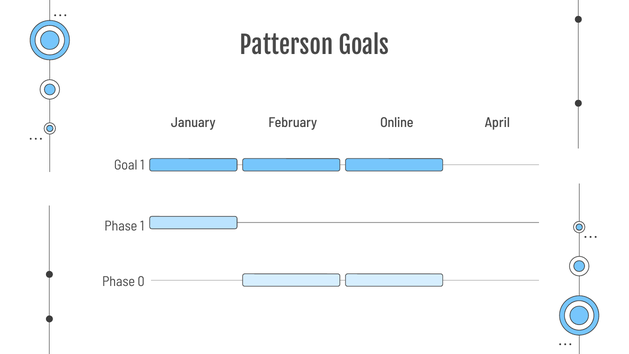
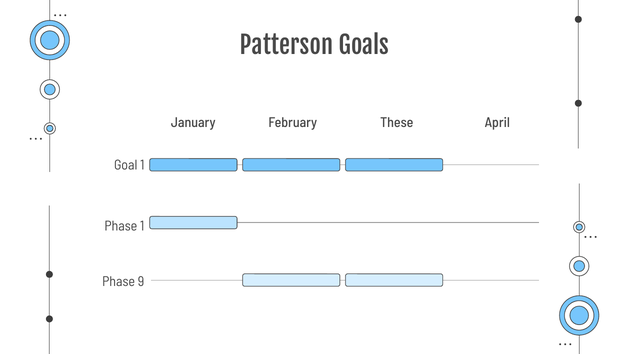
Online: Online -> These (397, 123)
0: 0 -> 9 (141, 281)
